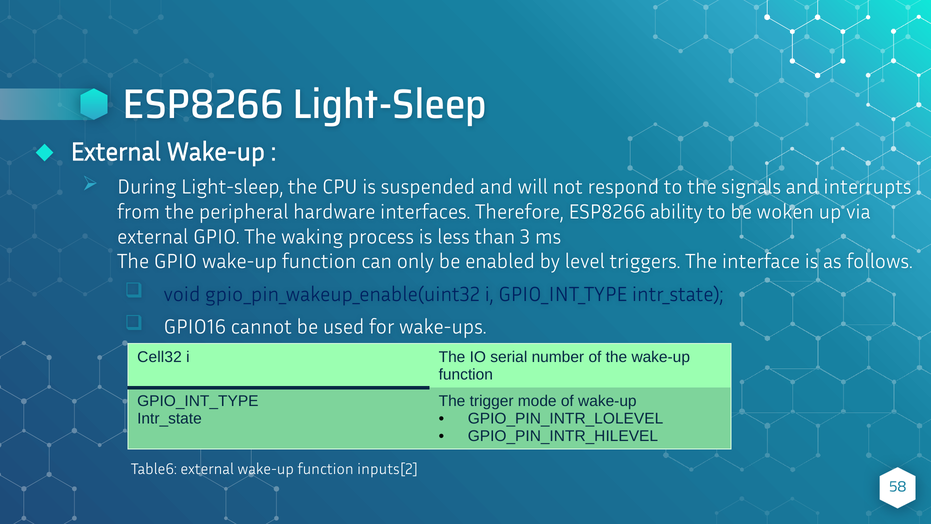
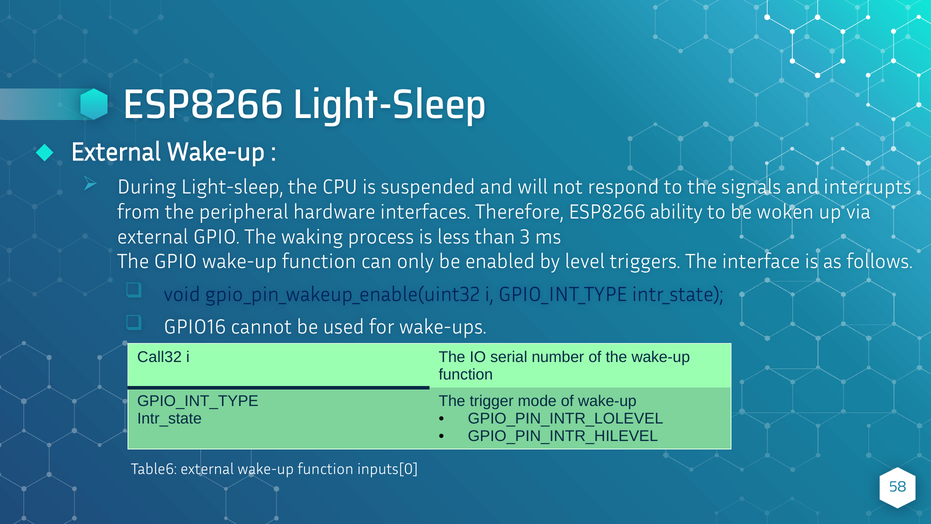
Cell32: Cell32 -> Call32 (160, 357)
inputs[2: inputs[2 -> inputs[0 (388, 469)
